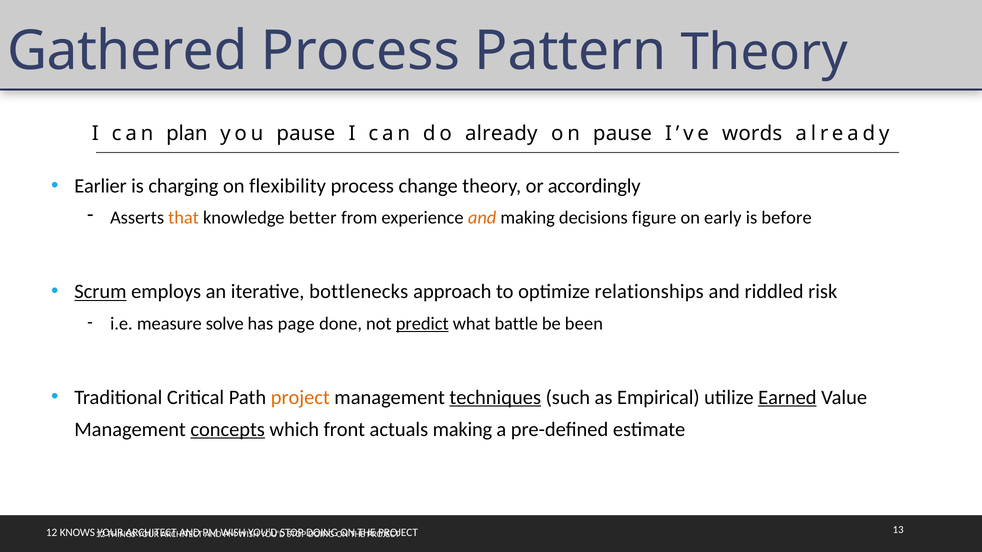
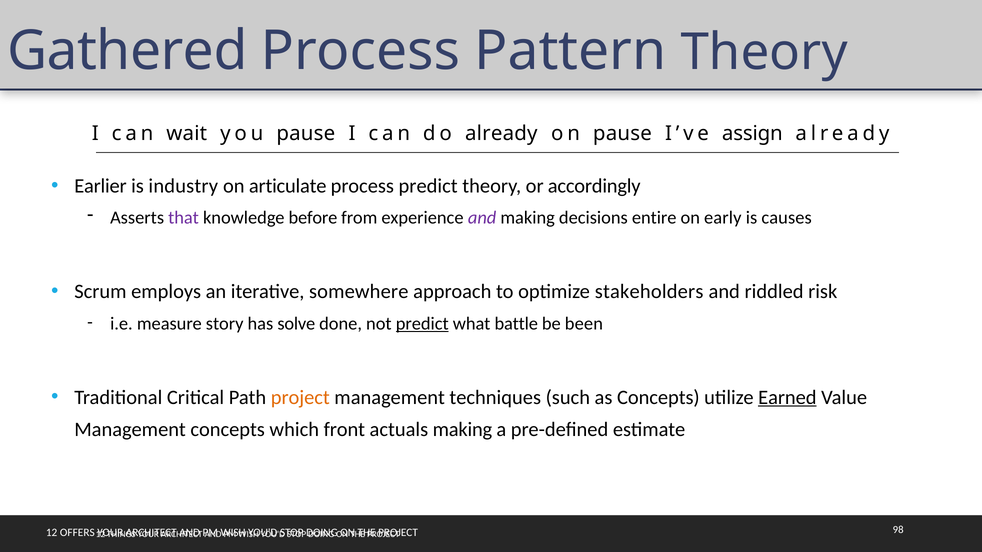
plan: plan -> wait (187, 134)
words: words -> assign (752, 134)
charging: charging -> industry (183, 186)
flexibility: flexibility -> articulate (288, 186)
process change: change -> predict (428, 186)
that colour: orange -> purple (184, 218)
better: better -> before (313, 218)
and colour: orange -> purple (482, 218)
figure: figure -> entire (654, 218)
before: before -> causes (787, 218)
Scrum underline: present -> none (100, 292)
bottlenecks: bottlenecks -> somewhere (359, 292)
relationships: relationships -> stakeholders (649, 292)
solve: solve -> story (225, 324)
page: page -> solve (296, 324)
techniques underline: present -> none (495, 398)
as Empirical: Empirical -> Concepts (658, 398)
concepts underline: present -> none (228, 430)
KNOWS: KNOWS -> OFFERS (77, 533)
13: 13 -> 98 (898, 530)
